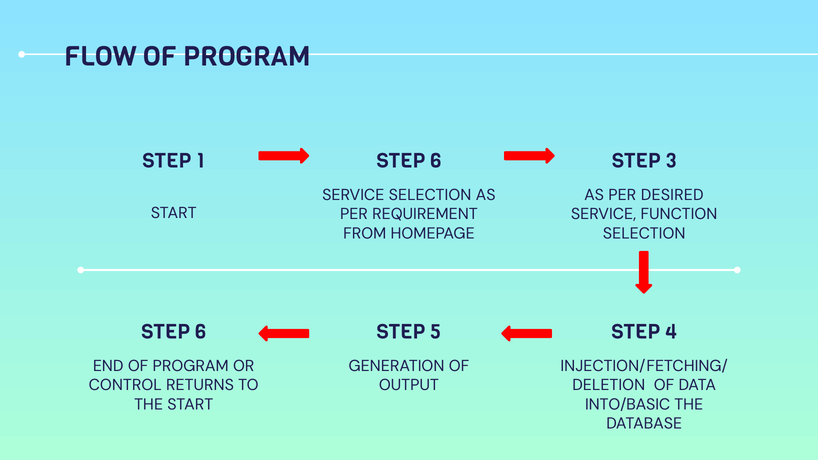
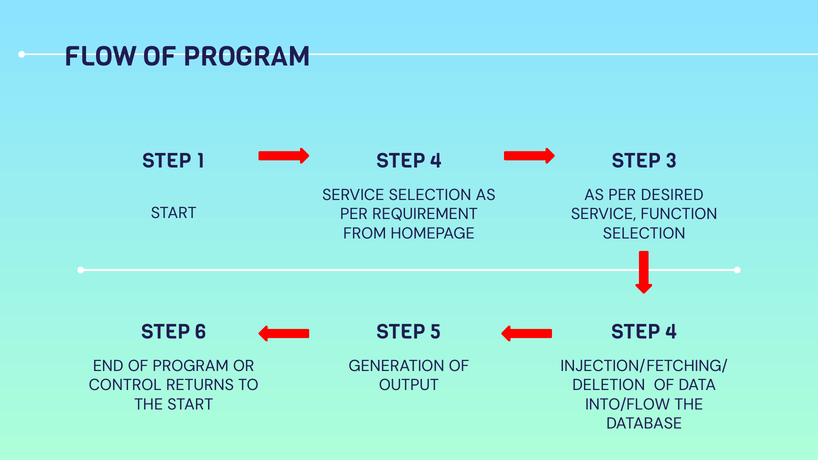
6: 6 -> 4 (436, 161)
INTO/BASIC: INTO/BASIC -> INTO/FLOW (628, 404)
